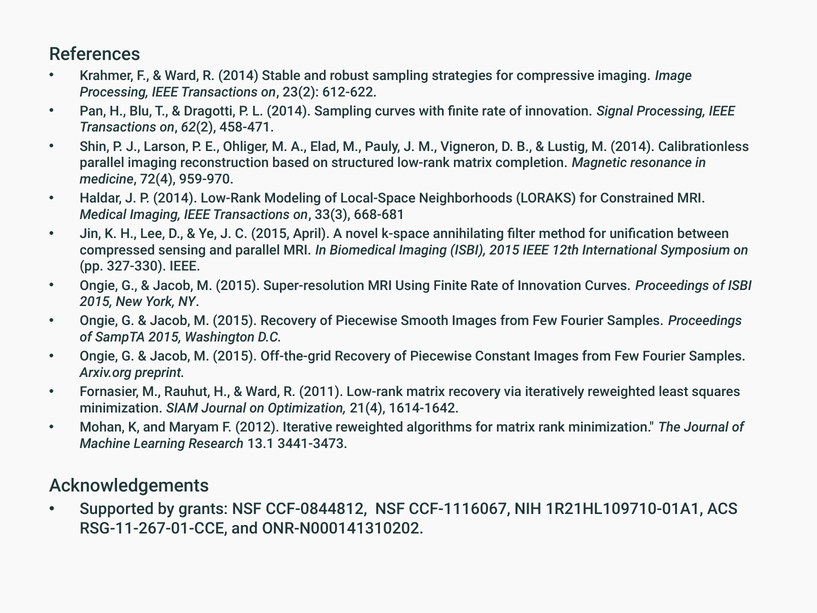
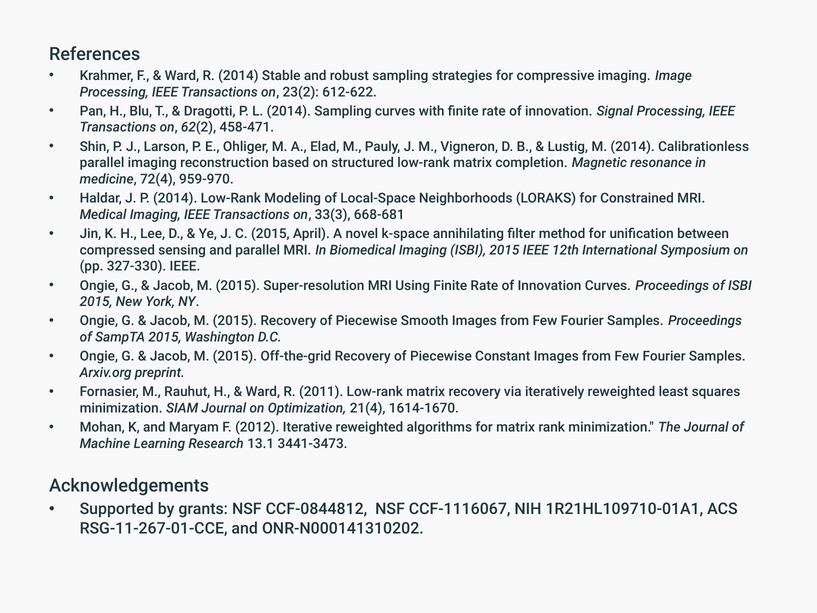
1614-1642: 1614-1642 -> 1614-1670 (424, 408)
